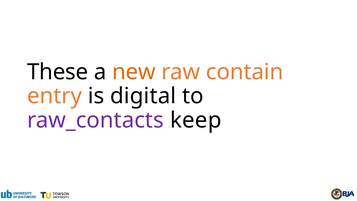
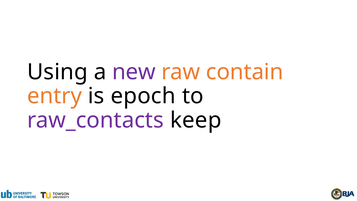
These: These -> Using (57, 72)
new colour: orange -> purple (134, 72)
digital: digital -> epoch (143, 96)
